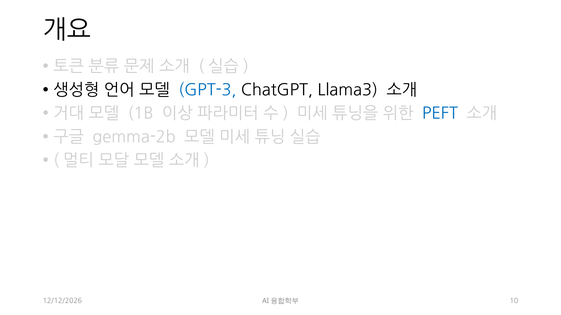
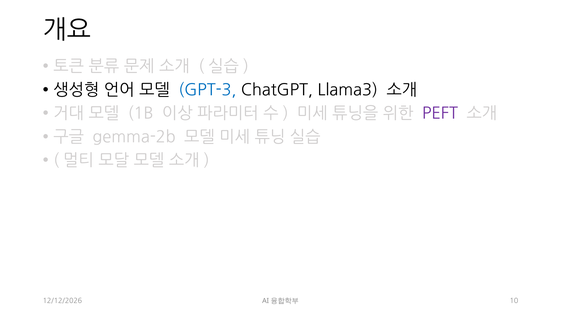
PEFT colour: blue -> purple (440, 114)
